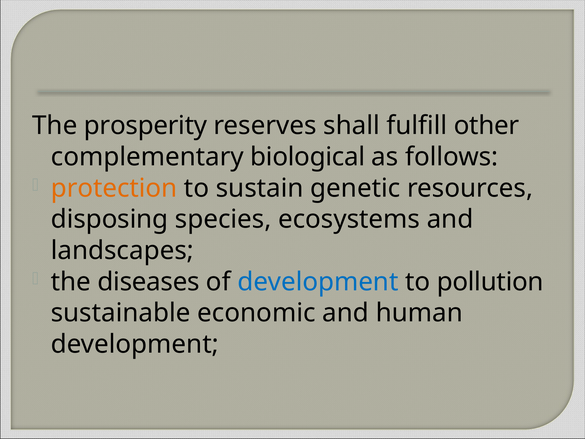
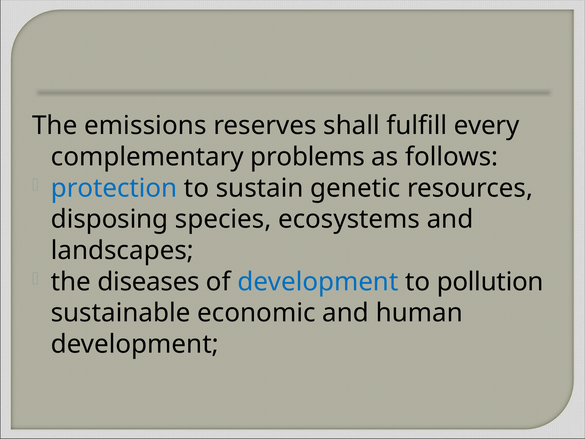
prosperity: prosperity -> emissions (145, 126)
other: other -> every (487, 126)
biological: biological -> problems (308, 157)
protection colour: orange -> blue (114, 188)
